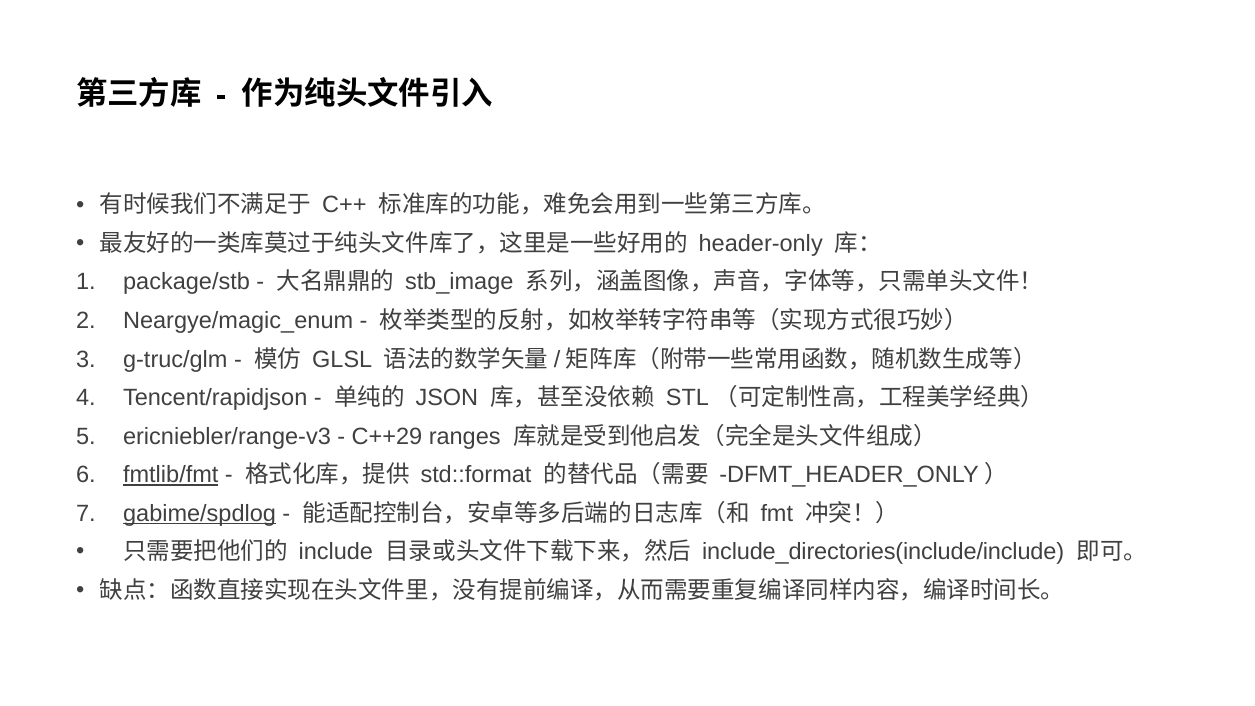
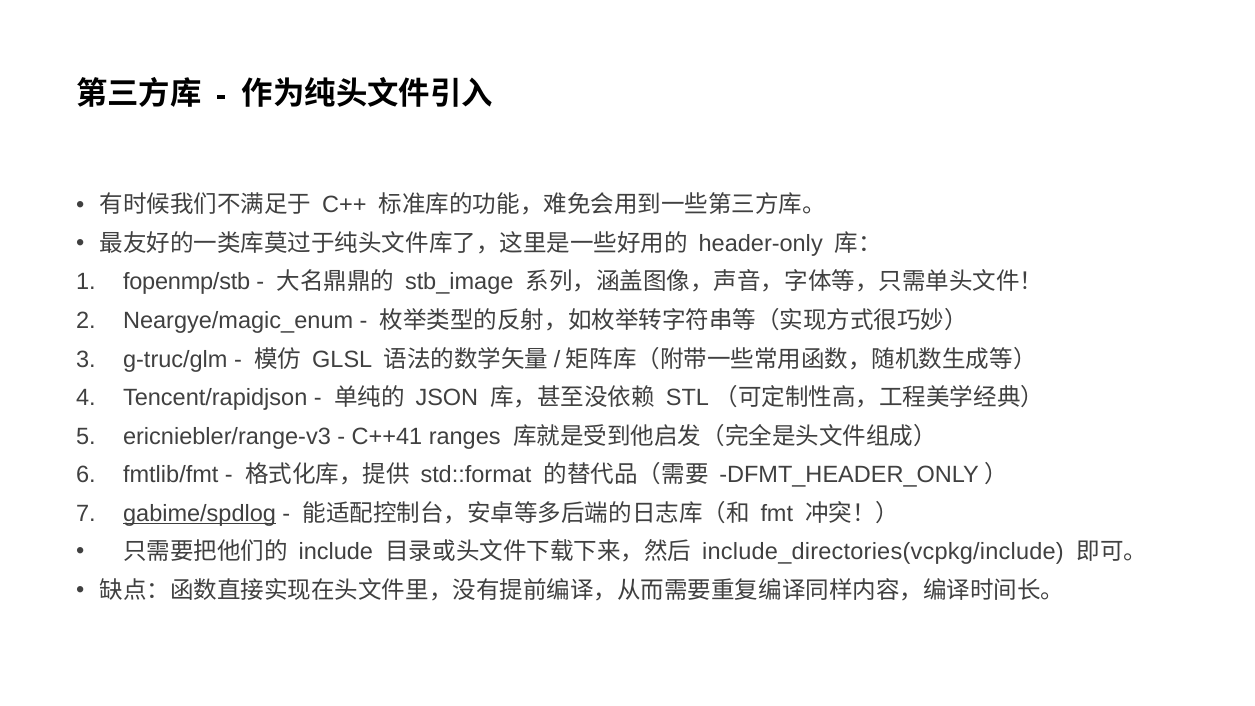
package/stb: package/stb -> fopenmp/stb (187, 282)
C++29: C++29 -> C++41 (387, 436)
fmtlib/fmt underline: present -> none (171, 475)
include_directories(include/include: include_directories(include/include -> include_directories(vcpkg/include (883, 552)
